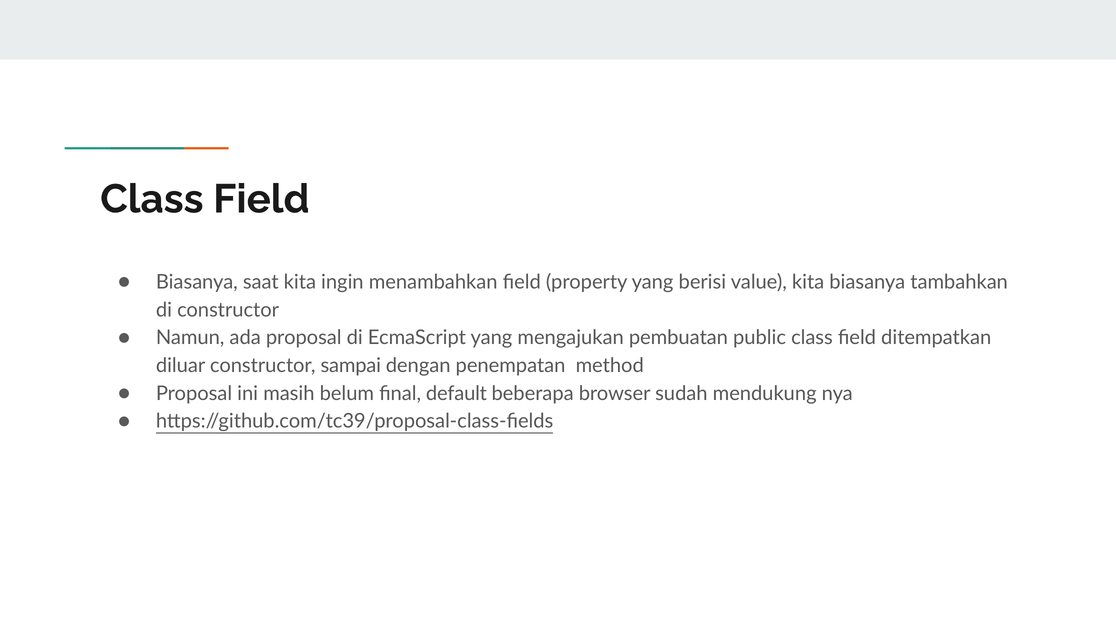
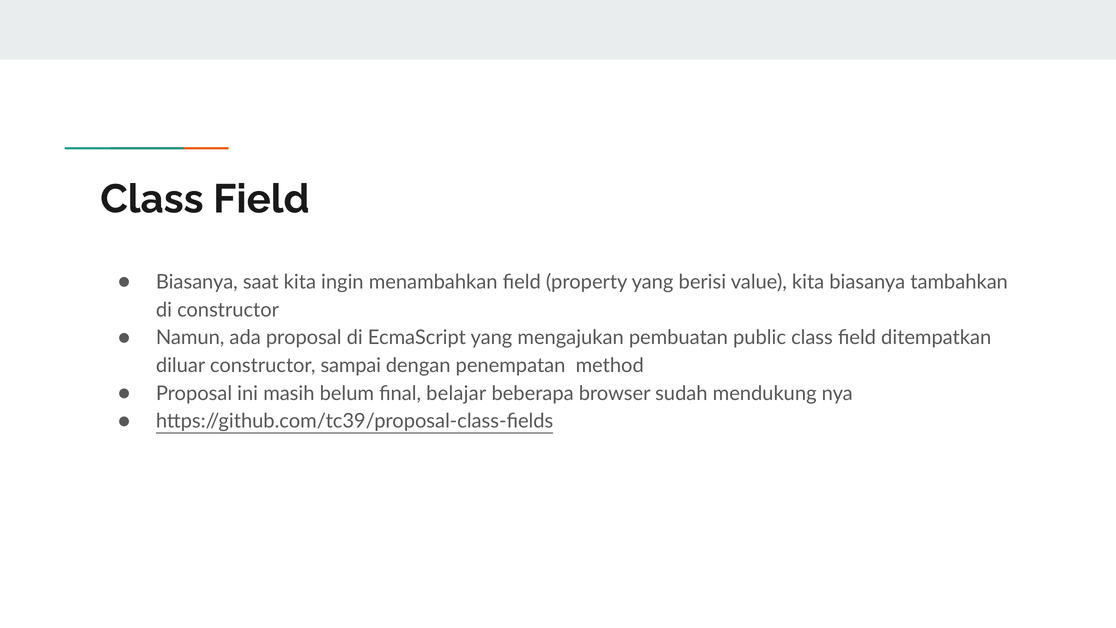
default: default -> belajar (456, 393)
